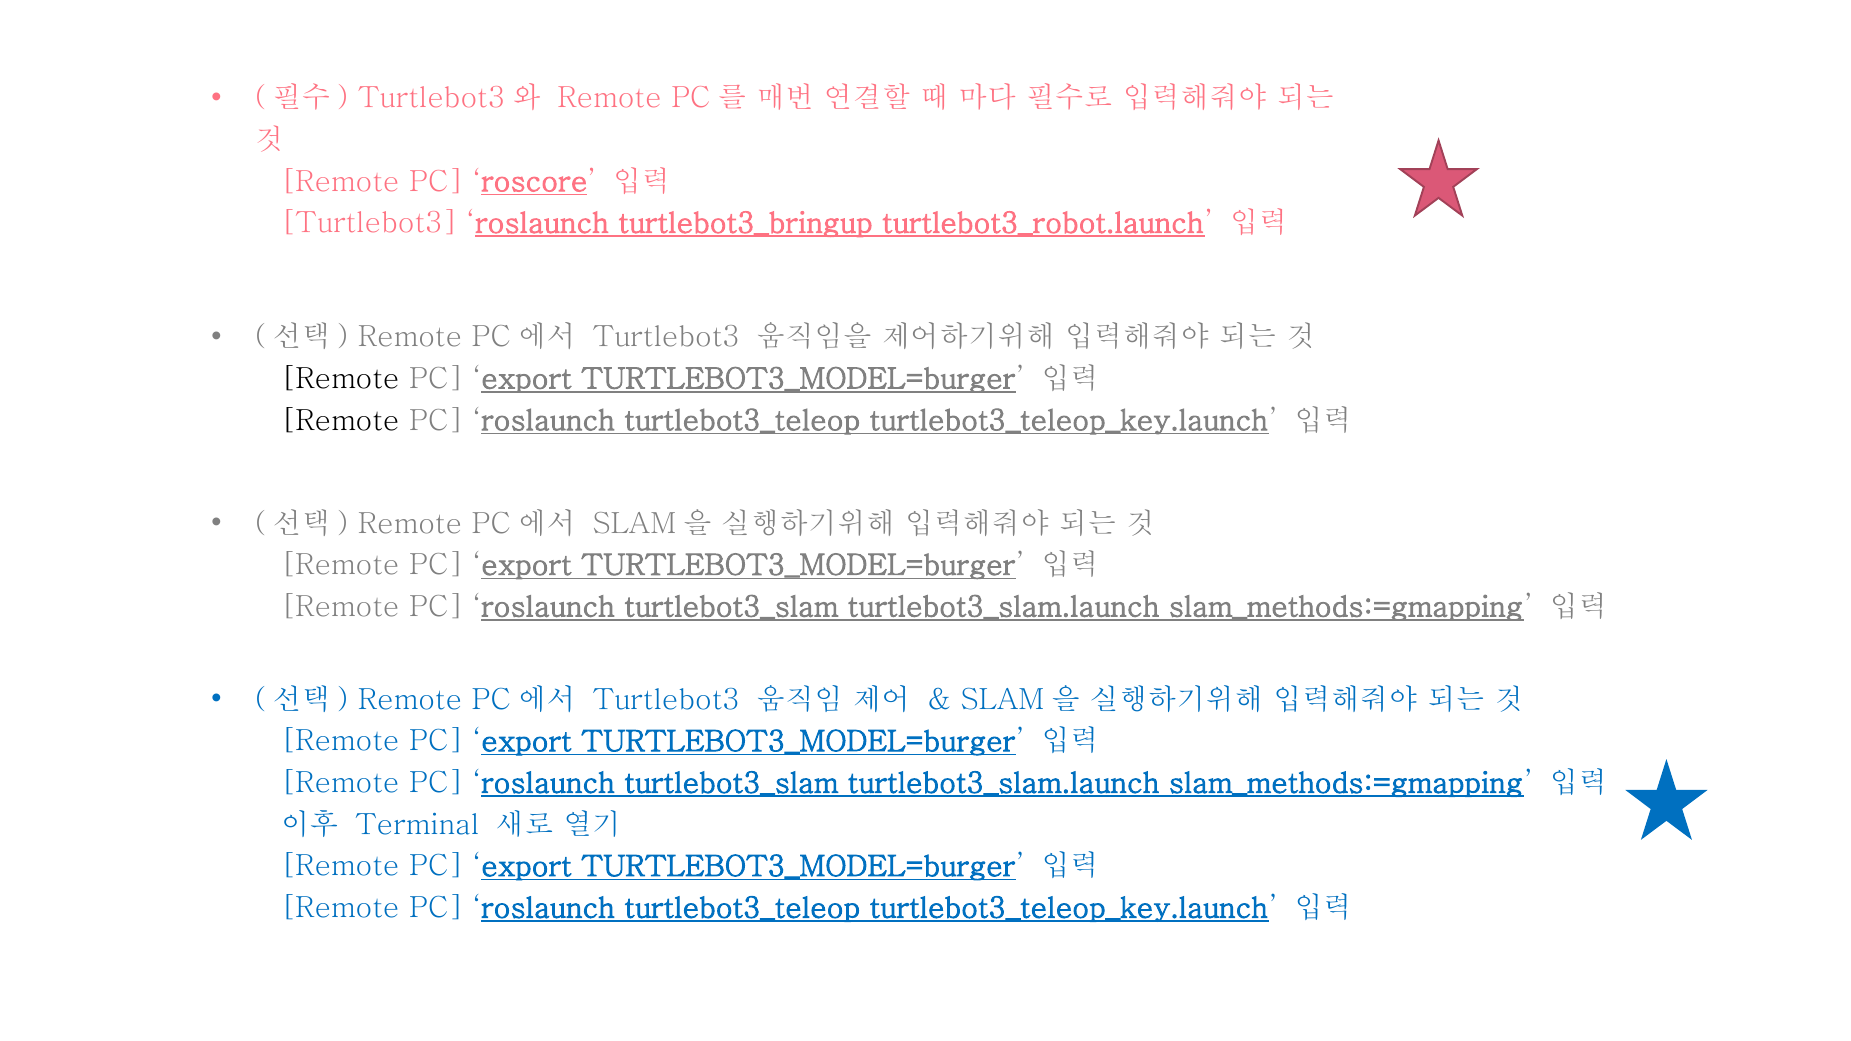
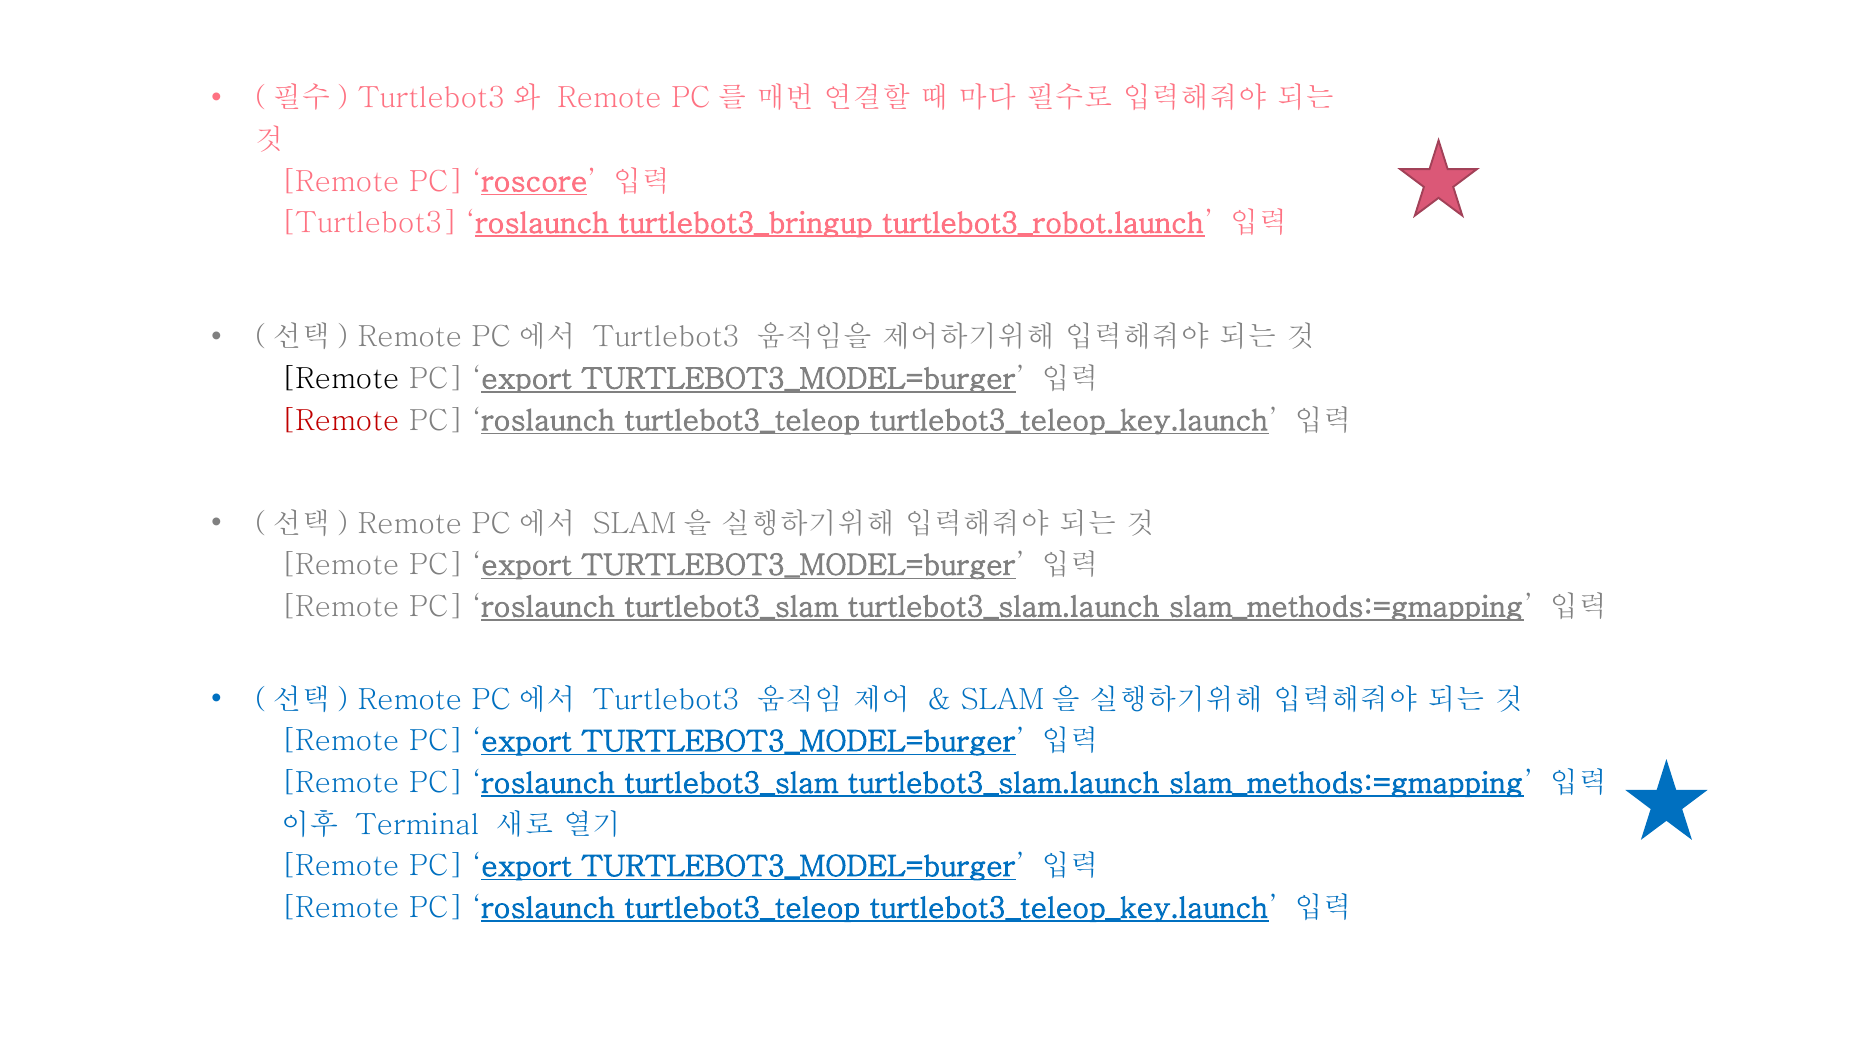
Remote colour: black -> red (340, 421)
